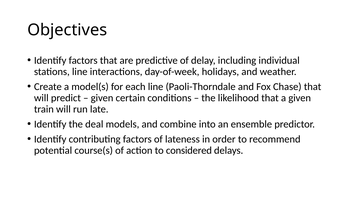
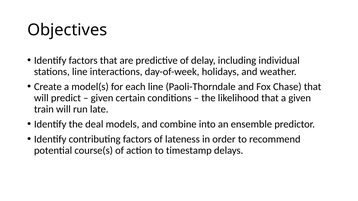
considered: considered -> timestamp (189, 151)
